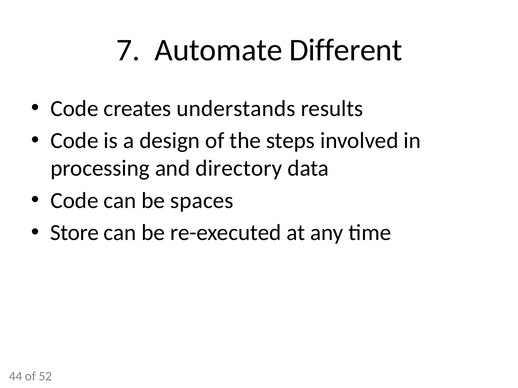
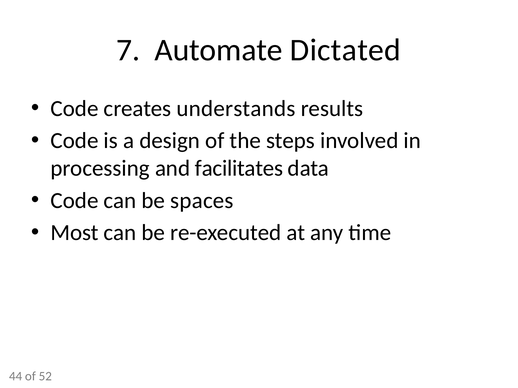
Different: Different -> Dictated (345, 50)
directory: directory -> facilitates (239, 169)
Store: Store -> Most (75, 233)
